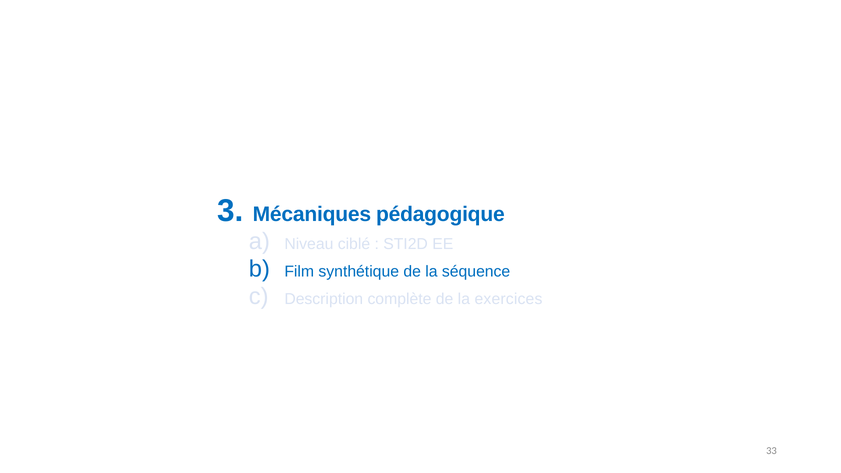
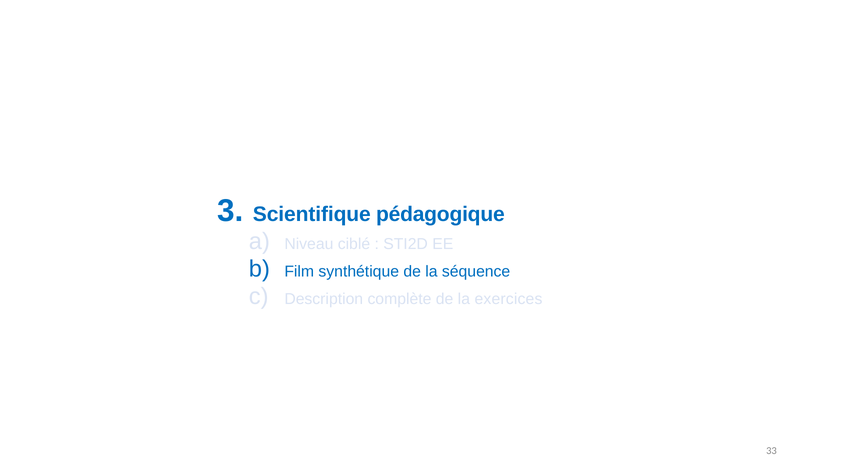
Mécaniques: Mécaniques -> Scientifique (312, 214)
